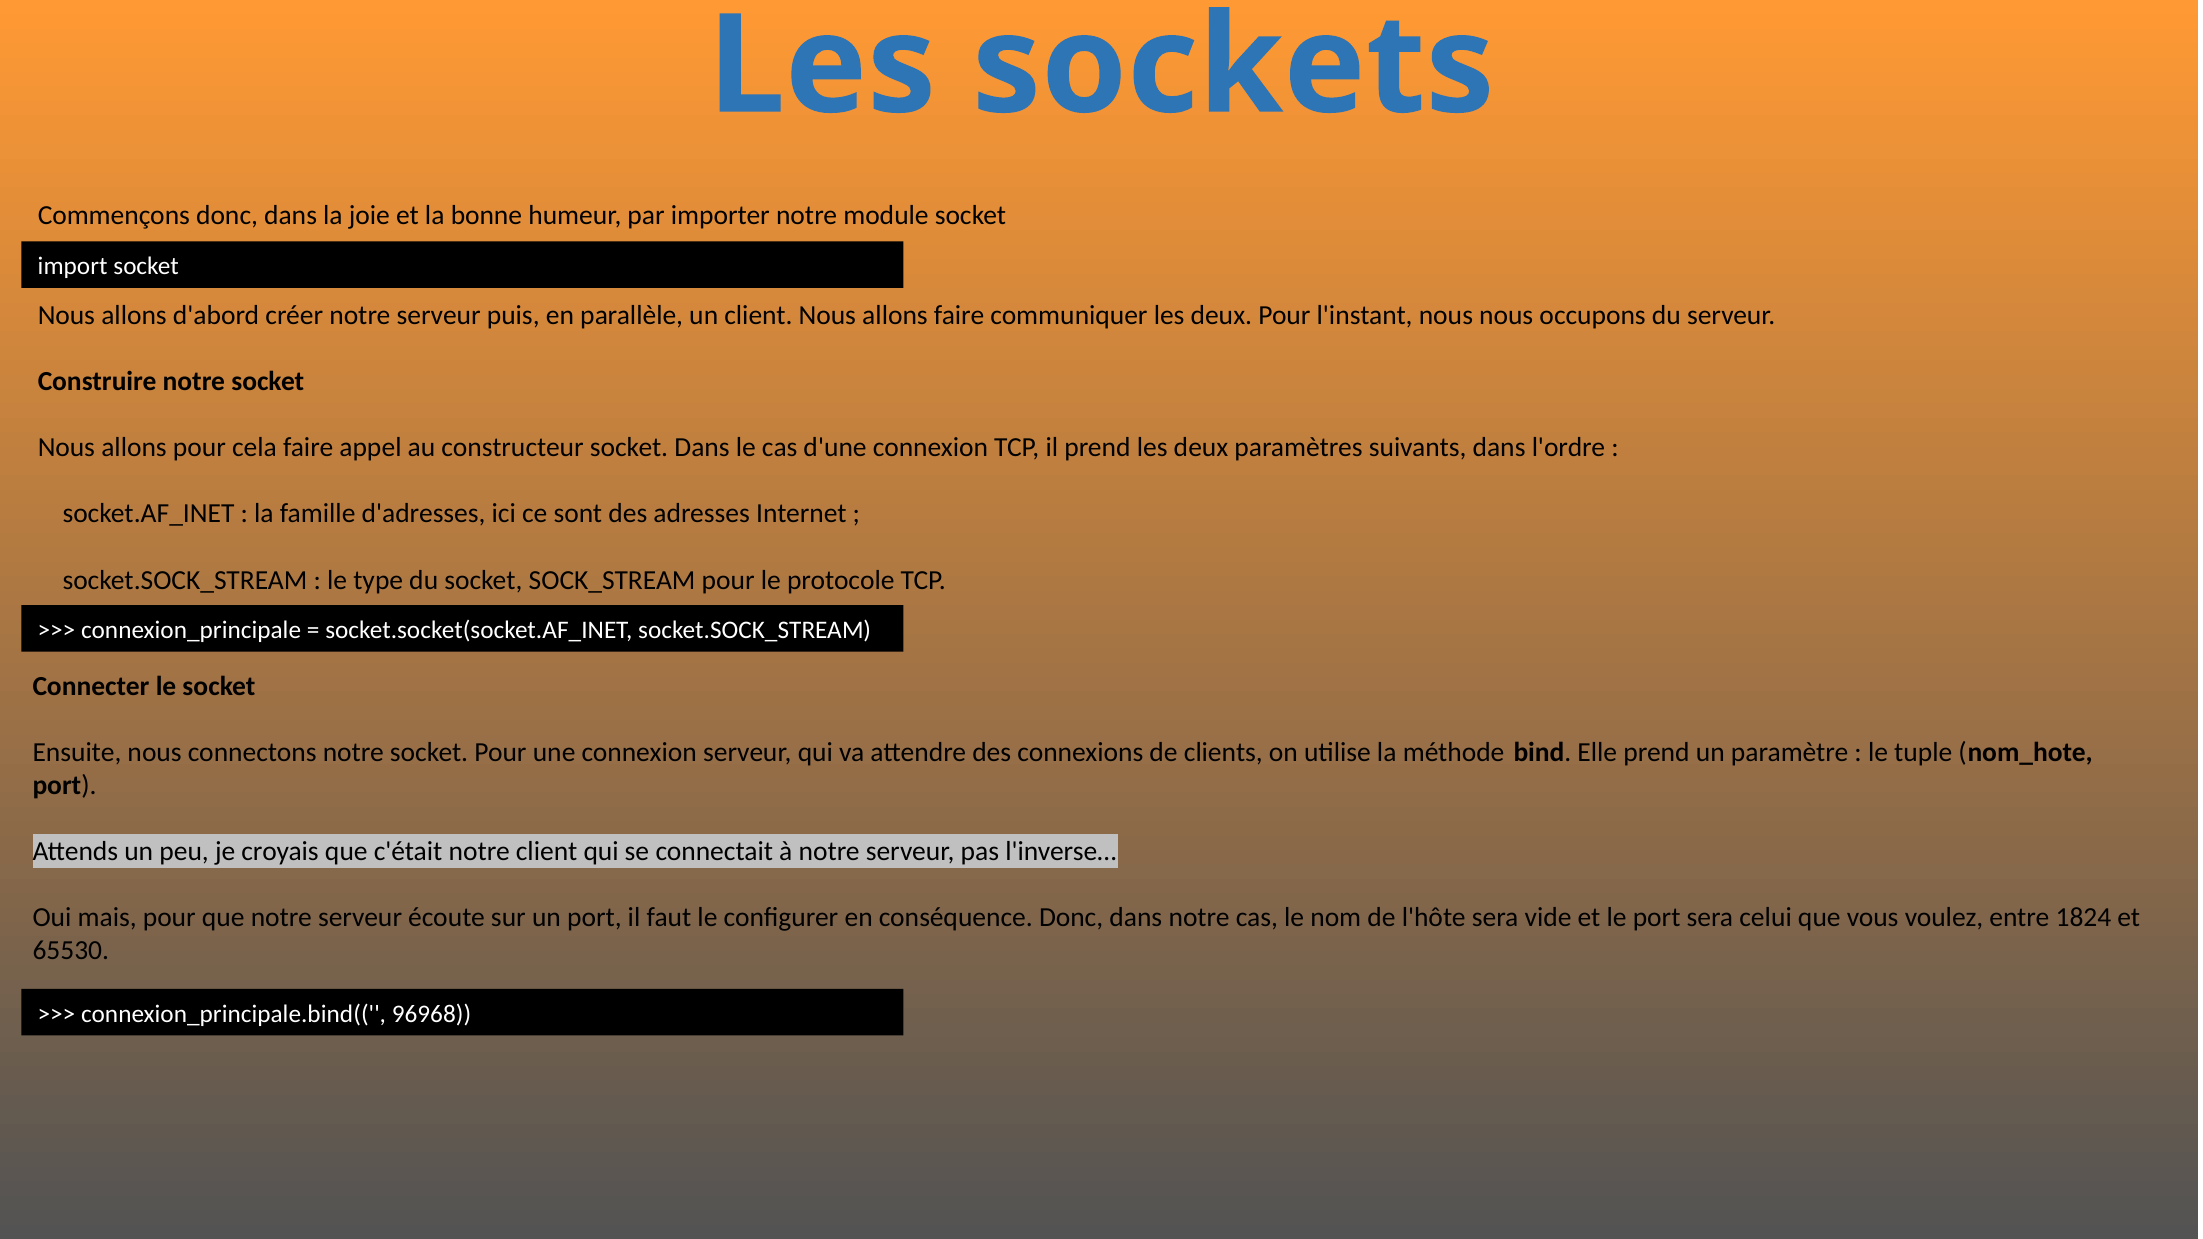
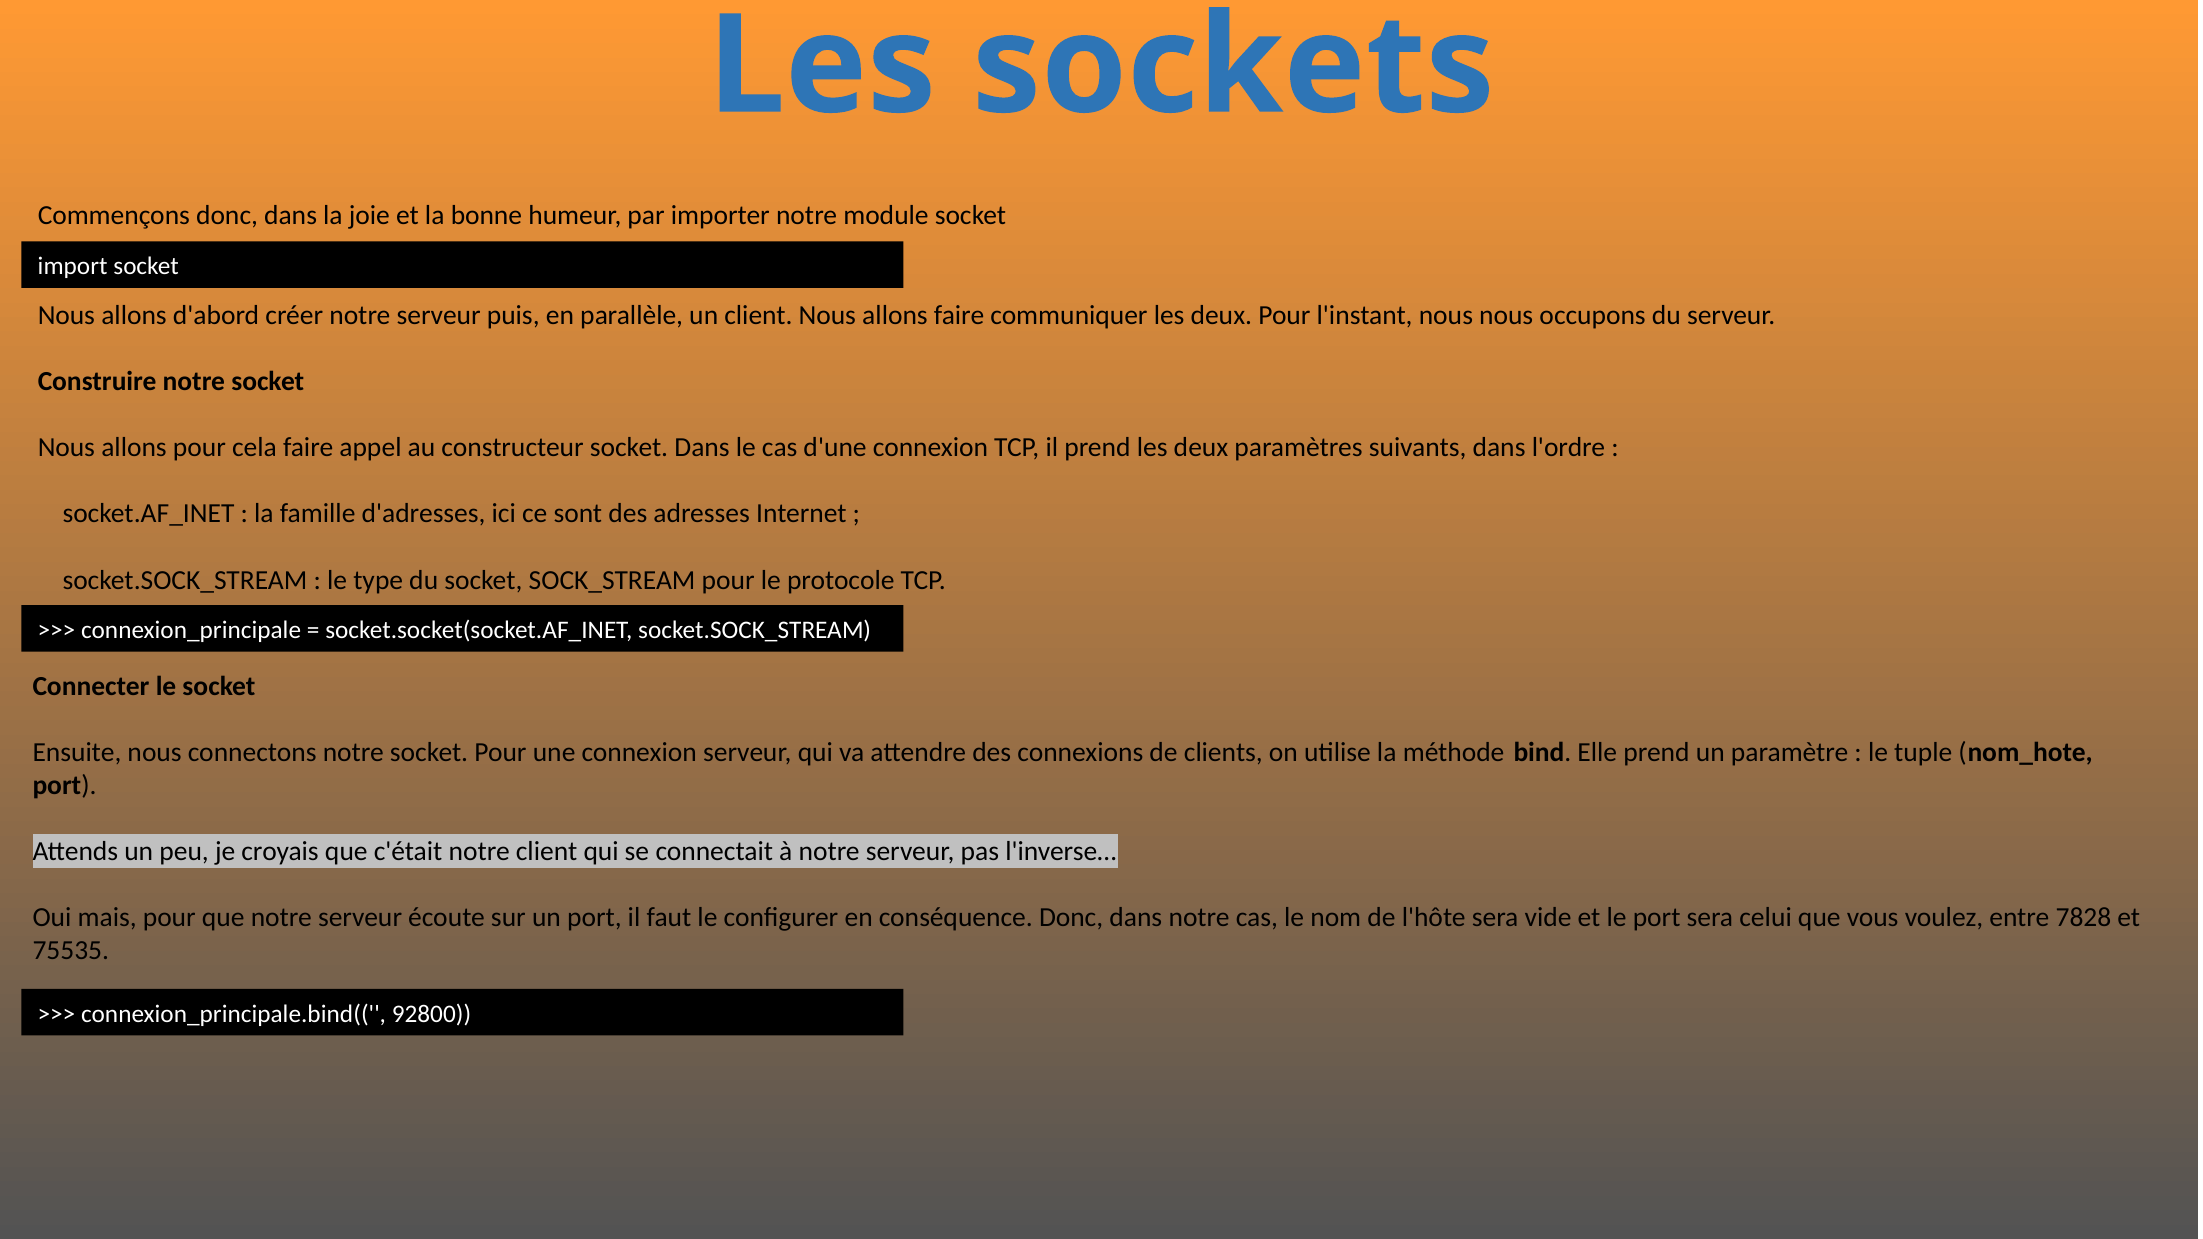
1824: 1824 -> 7828 (2083, 918)
65530: 65530 -> 75535 (71, 951)
96968: 96968 -> 92800 (432, 1014)
